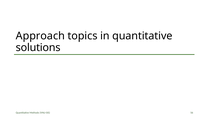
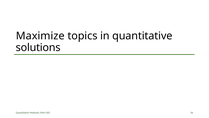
Approach: Approach -> Maximize (40, 36)
